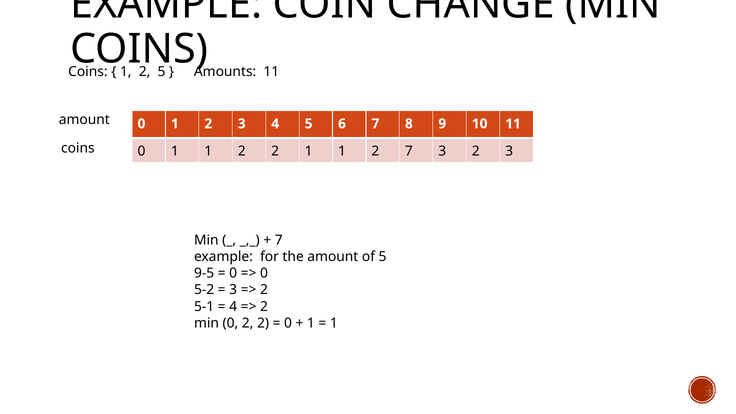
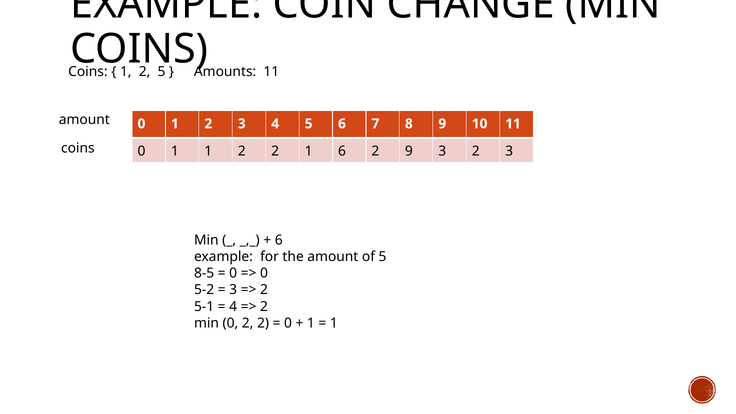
2 1 1: 1 -> 6 (342, 151)
2 7: 7 -> 9 (409, 151)
7: 7 -> 6 (279, 240)
9-5: 9-5 -> 8-5 (204, 273)
